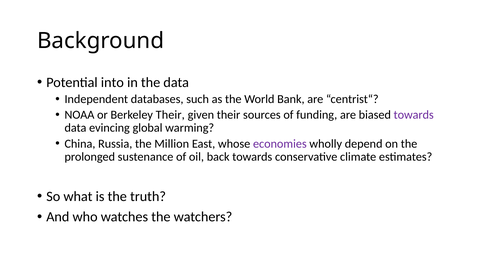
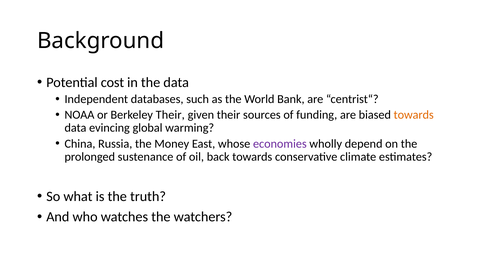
into: into -> cost (112, 82)
towards colour: purple -> orange (414, 115)
Million: Million -> Money (172, 144)
